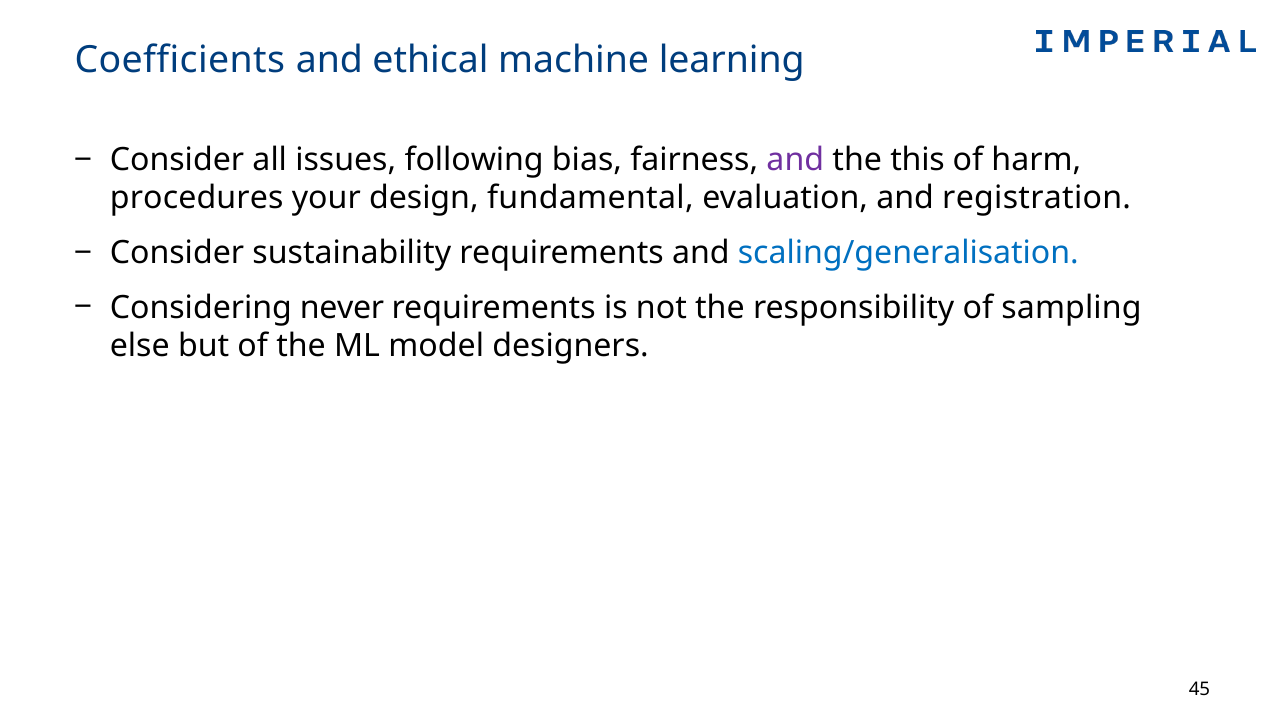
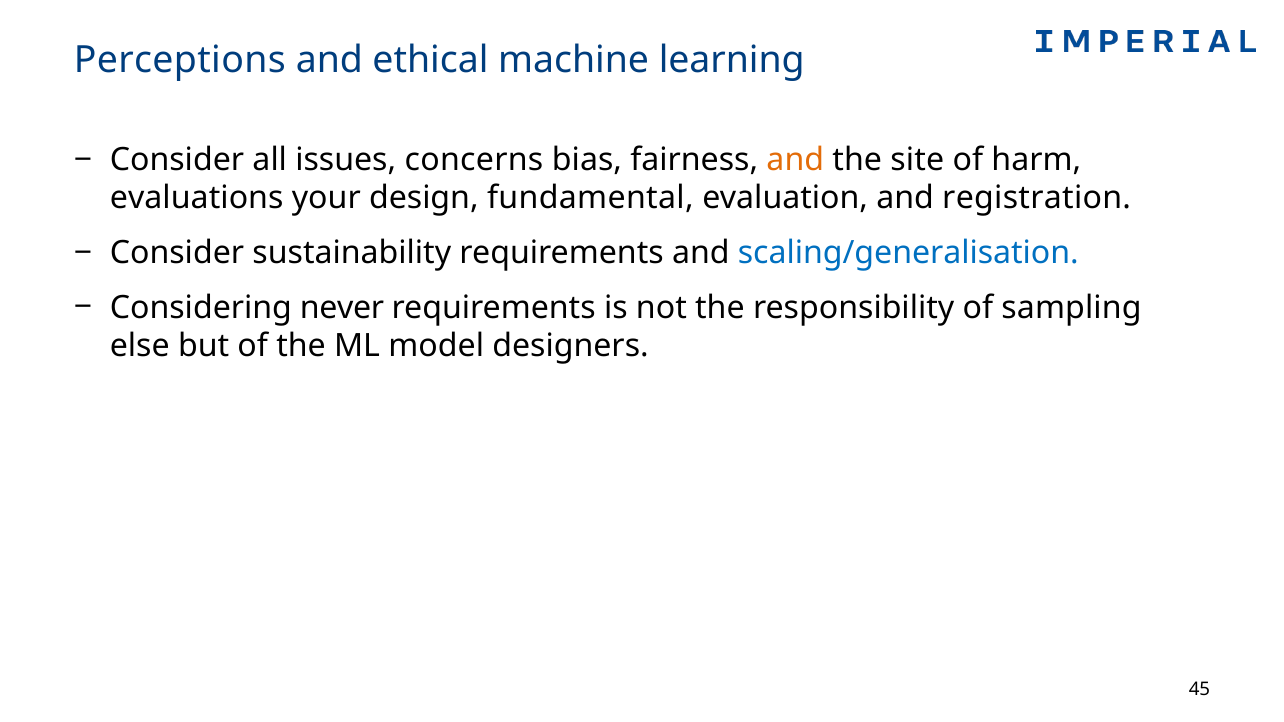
Coefficients: Coefficients -> Perceptions (180, 60)
following: following -> concerns (474, 160)
and colour: purple -> orange (795, 160)
this: this -> site (917, 160)
procedures: procedures -> evaluations (197, 198)
